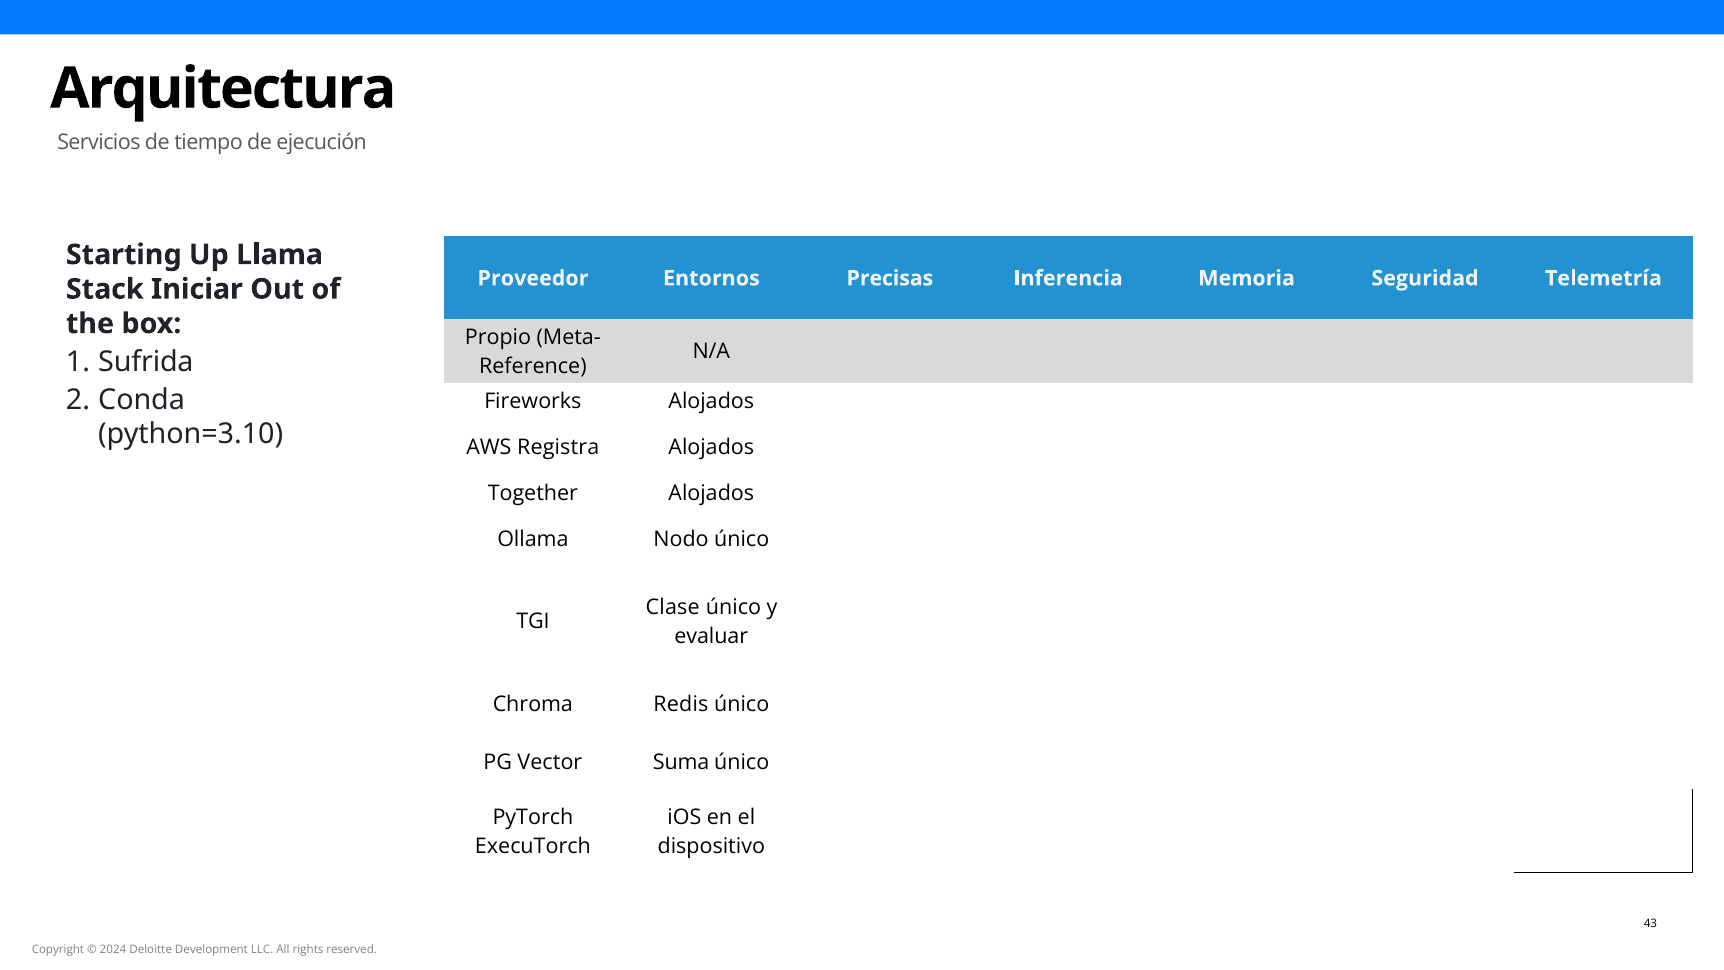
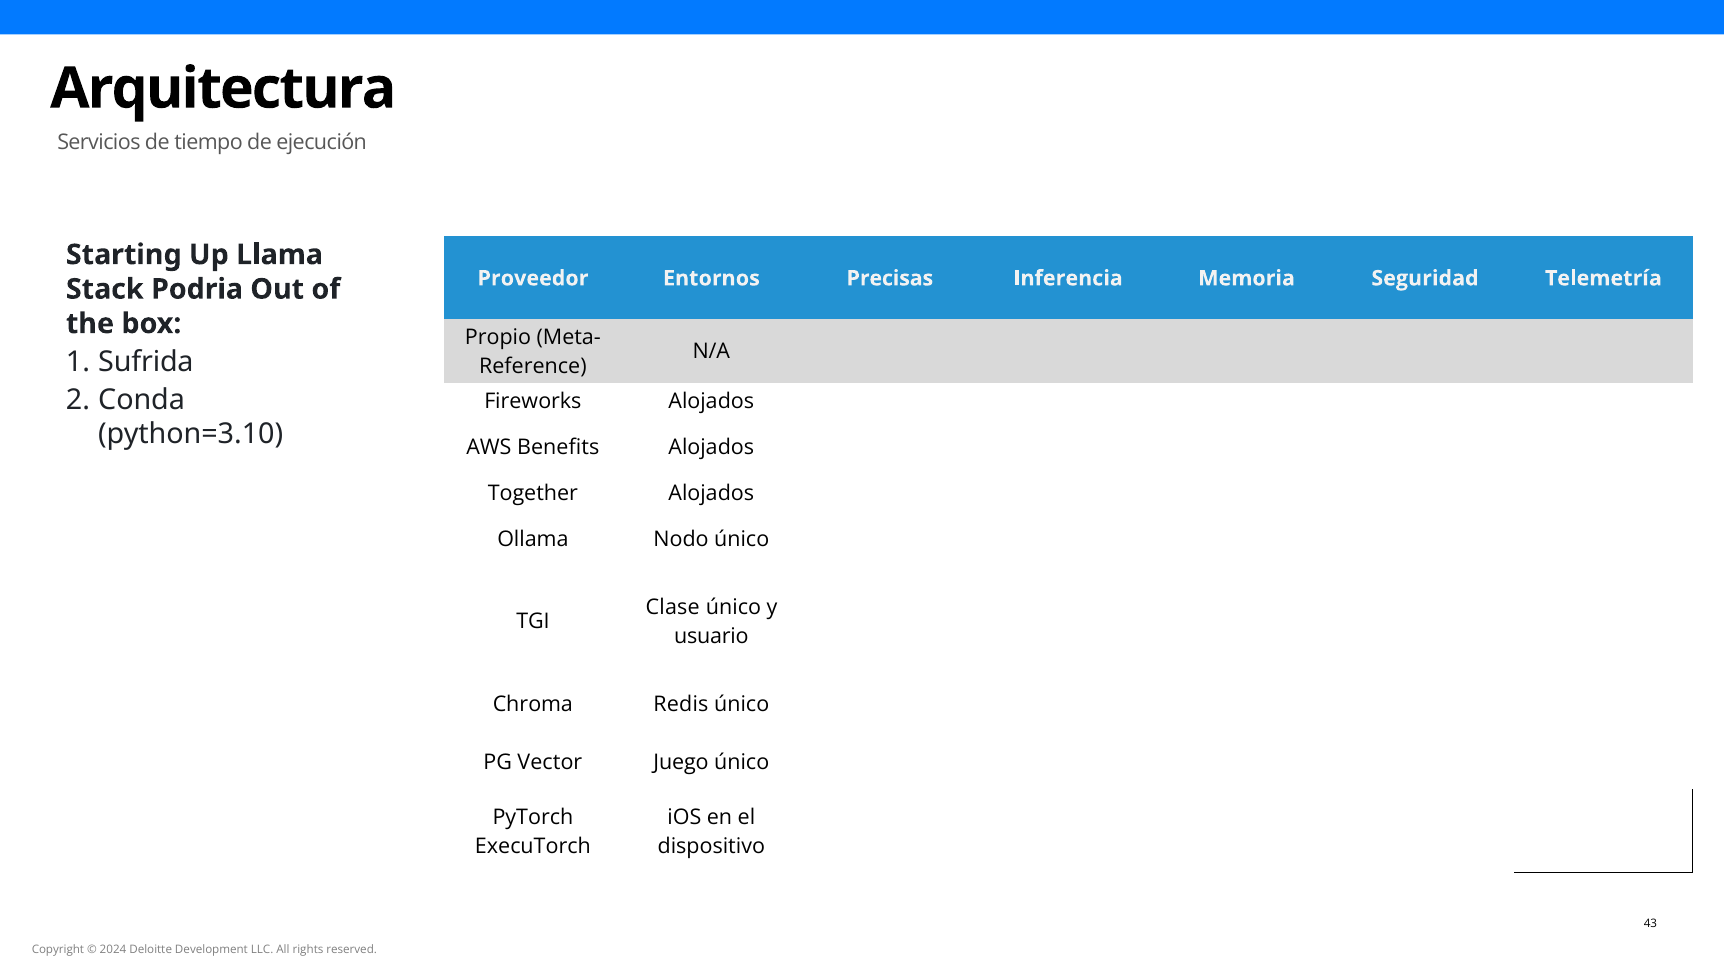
Iniciar: Iniciar -> Podria (197, 289)
Registra: Registra -> Benefits (558, 447)
evaluar: evaluar -> usuario (711, 636)
Suma: Suma -> Juego (681, 762)
